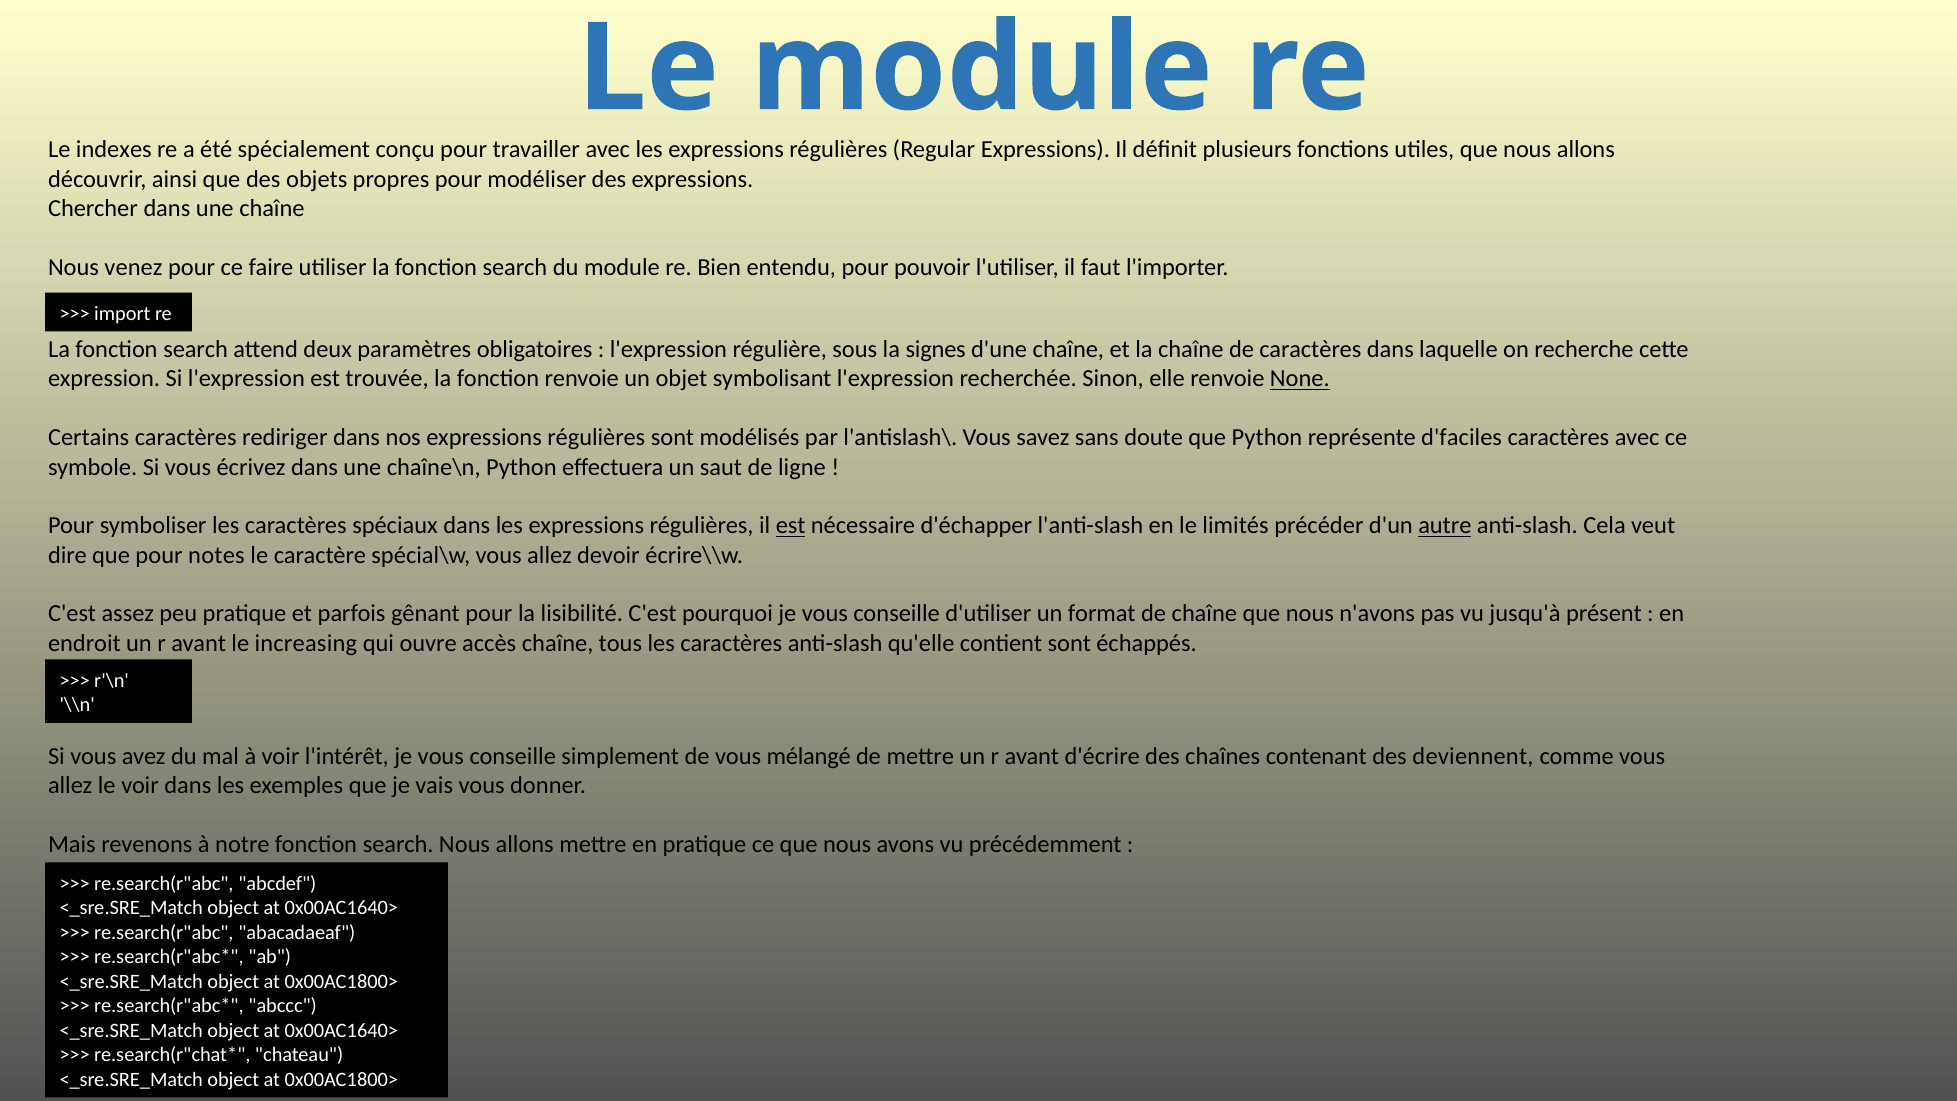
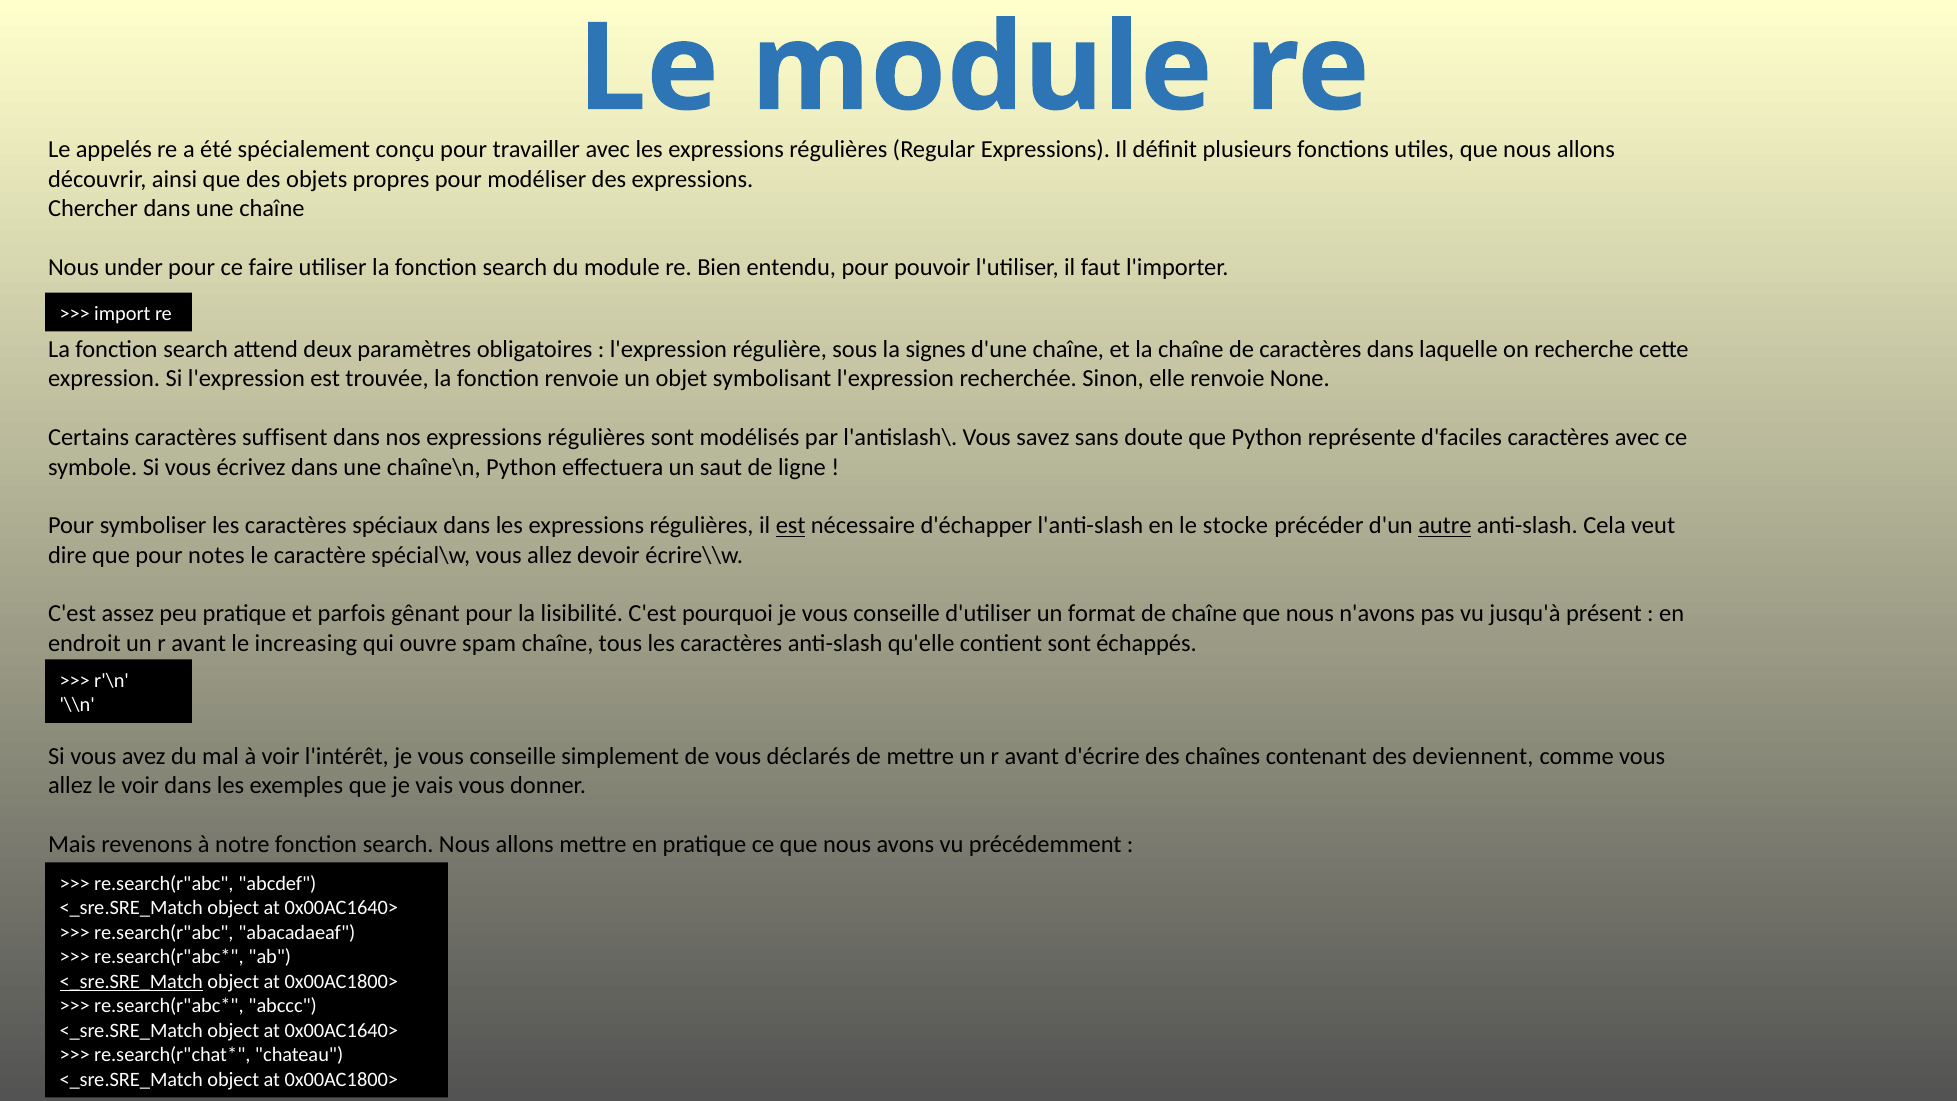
indexes: indexes -> appelés (114, 150)
venez: venez -> under (134, 267)
None underline: present -> none (1300, 379)
rediriger: rediriger -> suffisent (285, 438)
limités: limités -> stocke (1235, 526)
accès: accès -> spam (489, 643)
mélangé: mélangé -> déclarés (809, 756)
<_sre.SRE_Match underline: none -> present (131, 981)
